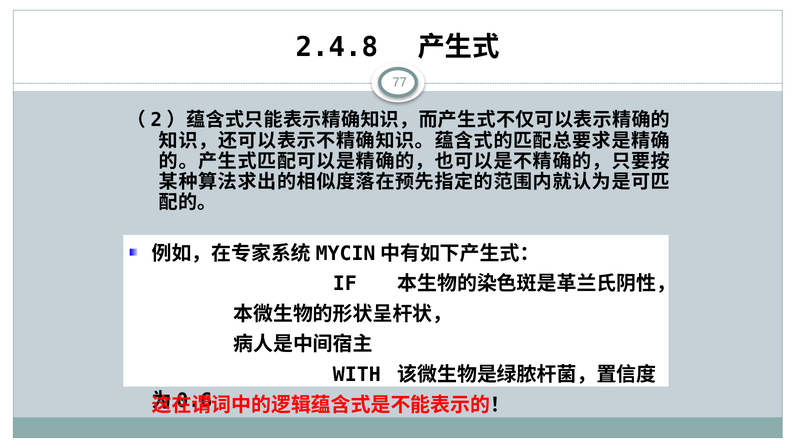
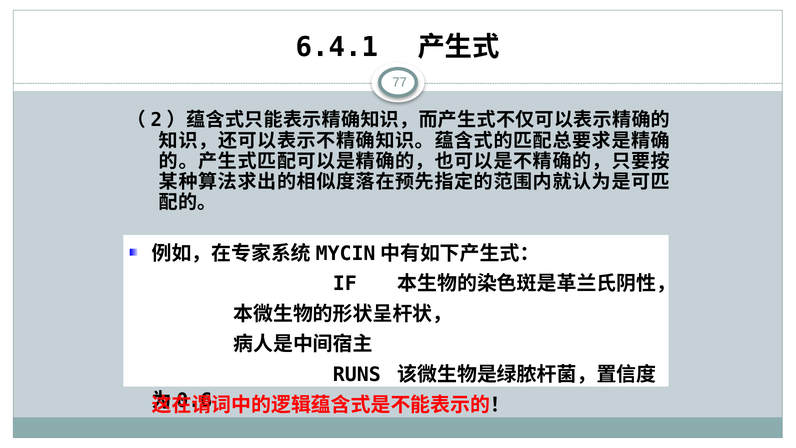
2.4.8: 2.4.8 -> 6.4.1 (337, 47)
WITH: WITH -> RUNS (357, 374)
